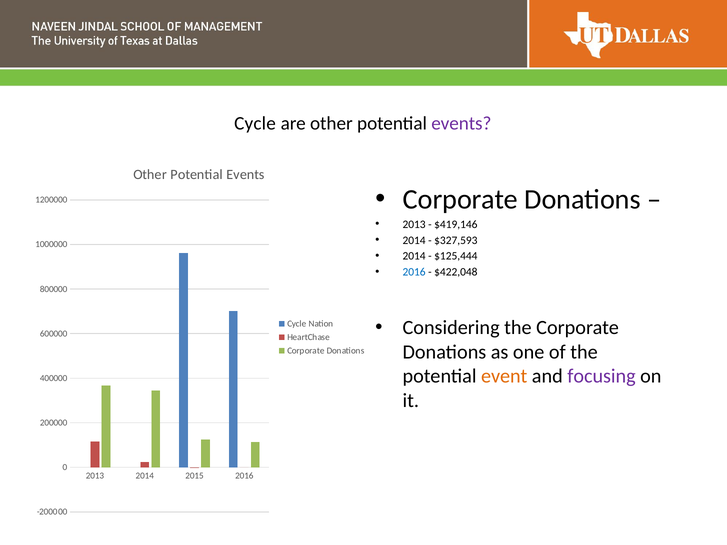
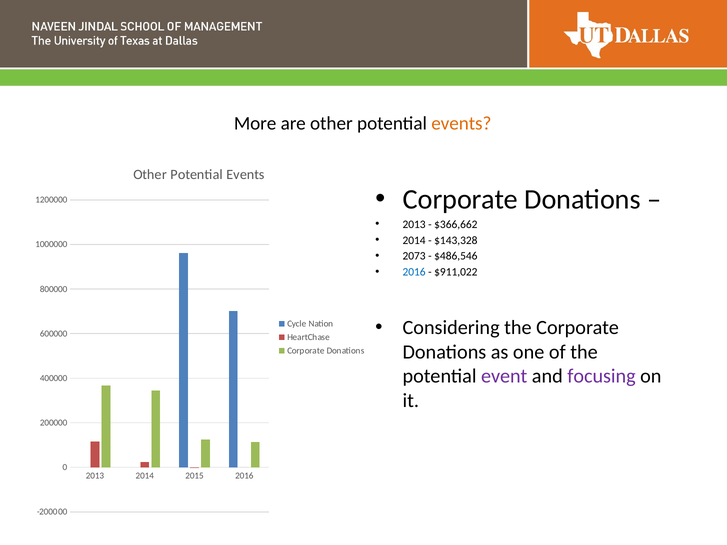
Cycle: Cycle -> More (255, 123)
events colour: purple -> orange (461, 123)
$419,146: $419,146 -> $366,662 (456, 224)
$327,593: $327,593 -> $143,328 (456, 240)
2014: 2014 -> 2073 (414, 256)
$125,444: $125,444 -> $486,546 (456, 256)
$422,048: $422,048 -> $911,022 (456, 272)
event colour: orange -> purple (504, 376)
